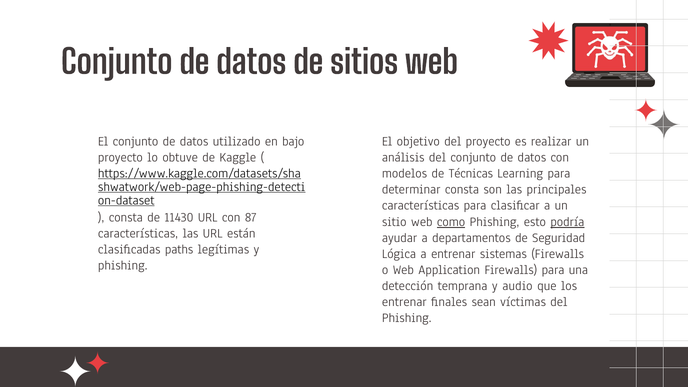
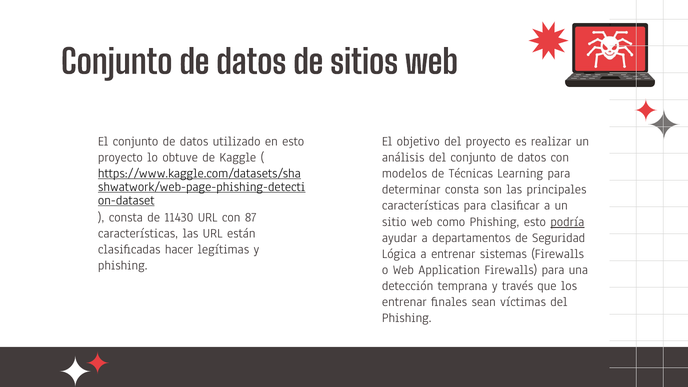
en bajo: bajo -> esto (293, 141)
como underline: present -> none (451, 222)
paths: paths -> hacer (179, 250)
audio: audio -> través (518, 286)
